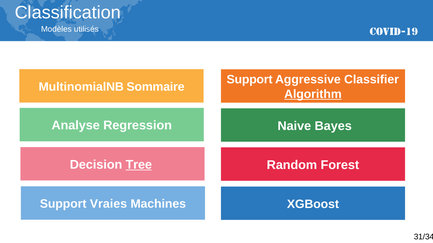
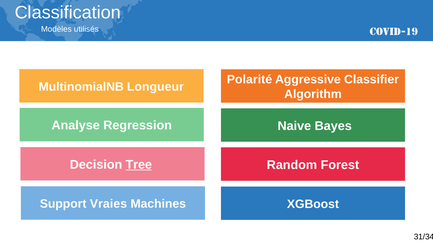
Support: Support -> Polarité (250, 80)
Sommaire: Sommaire -> Longueur (155, 87)
Algorithm underline: present -> none (313, 94)
